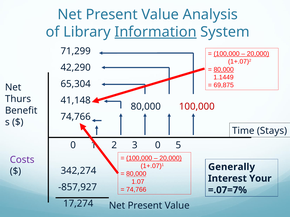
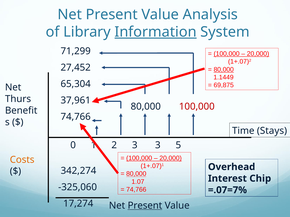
42,290: 42,290 -> 27,452 (76, 68)
41,148: 41,148 -> 37,961 (76, 101)
3 0: 0 -> 3 (158, 145)
Costs colour: purple -> orange (22, 160)
Generally: Generally -> Overhead (232, 167)
Your: Your -> Chip (260, 179)
-857,927: -857,927 -> -325,060 (78, 188)
Present underline: none -> present (145, 206)
